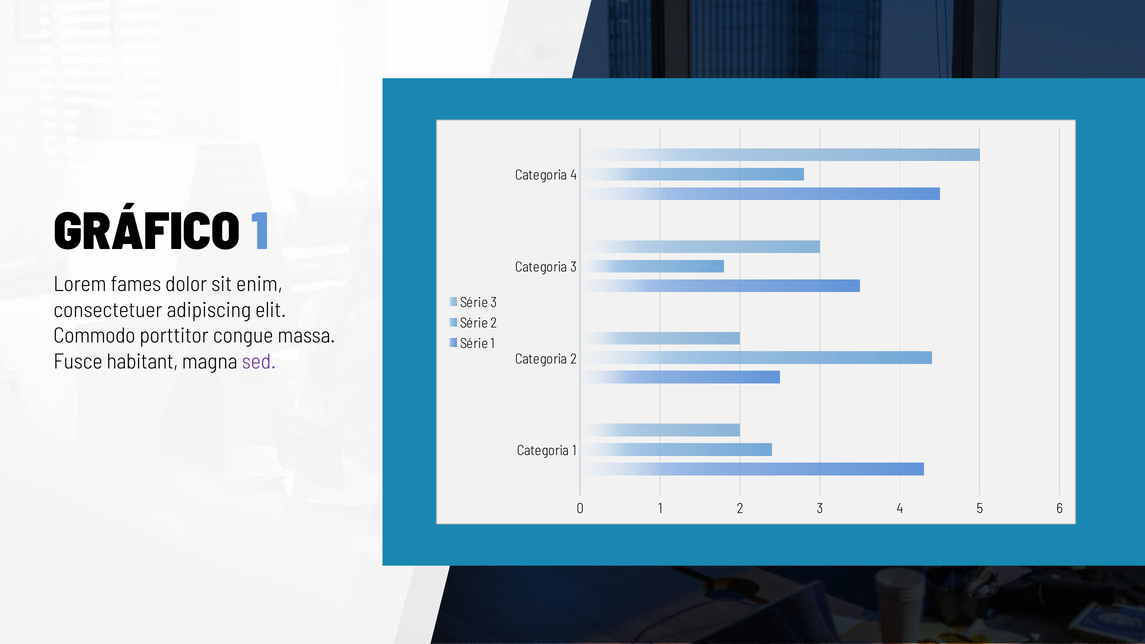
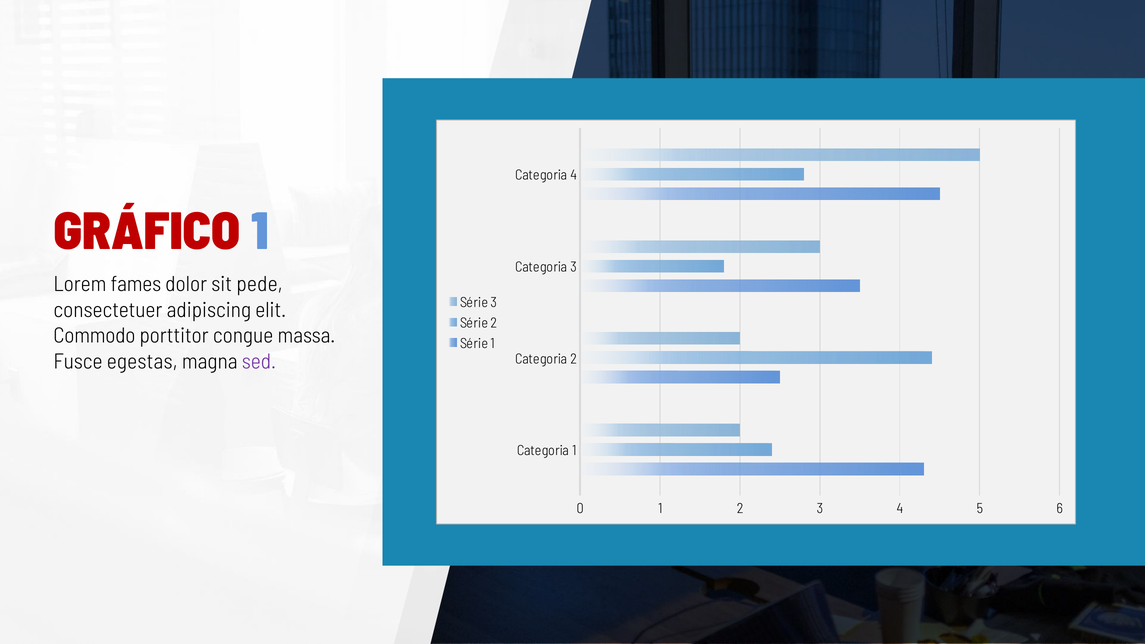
GRÁFICO colour: black -> red (147, 232)
enim: enim -> pede (259, 284)
habitant: habitant -> egestas (142, 362)
